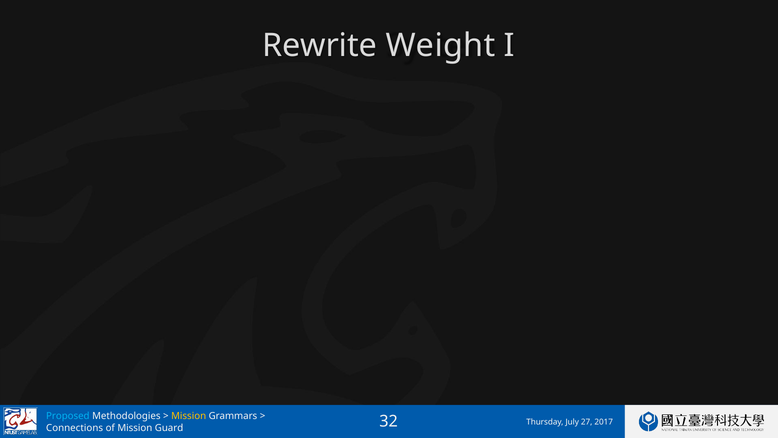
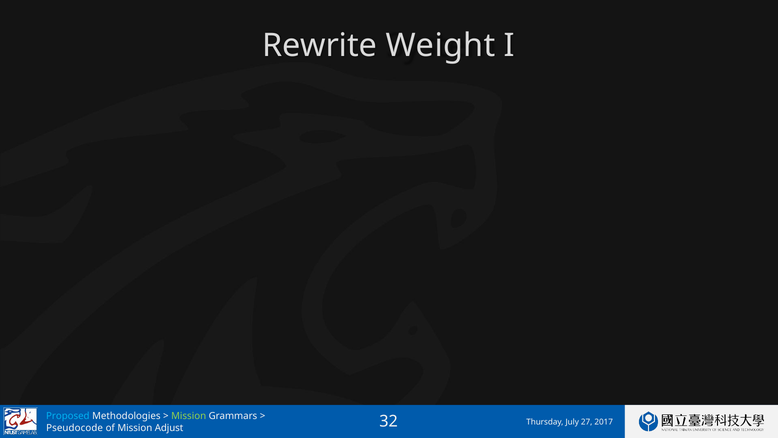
Mission colour: yellow -> light green (189, 416)
Connections: Connections -> Pseudocode (75, 428)
Guard: Guard -> Adjust (169, 428)
